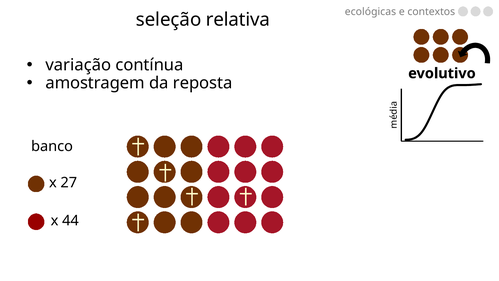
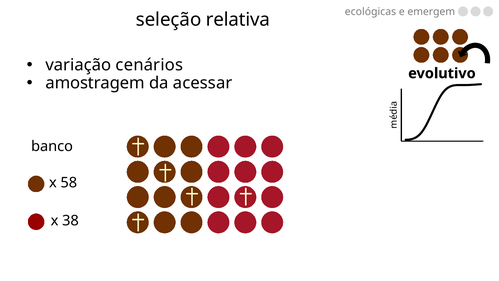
contextos: contextos -> emergem (431, 12)
contínua: contínua -> cenários (149, 65)
reposta: reposta -> acessar (203, 83)
27: 27 -> 58 (69, 182)
44: 44 -> 38 (70, 220)
